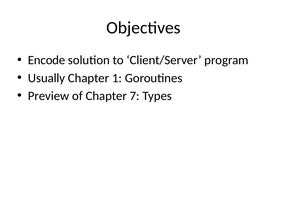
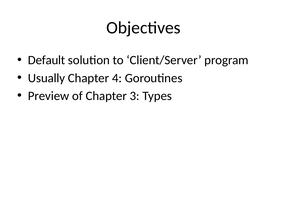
Encode: Encode -> Default (47, 60)
1: 1 -> 4 (117, 78)
7: 7 -> 3 (135, 96)
